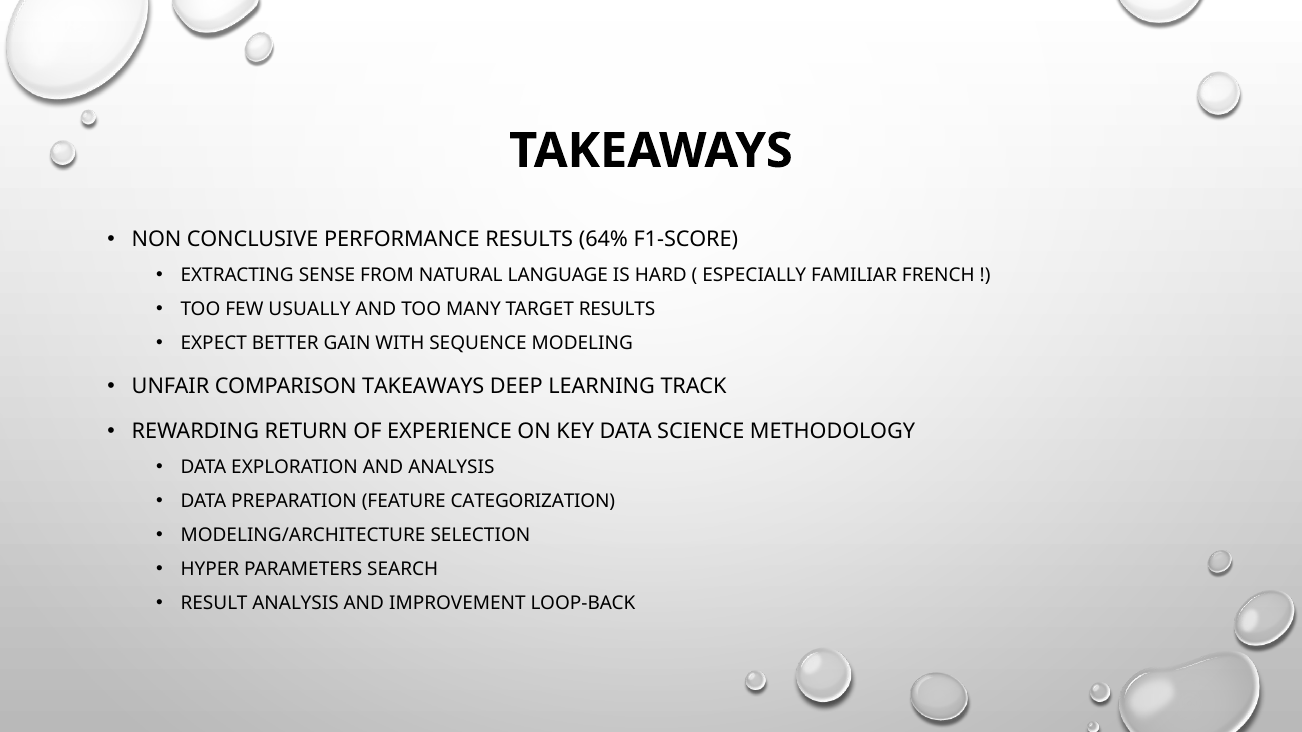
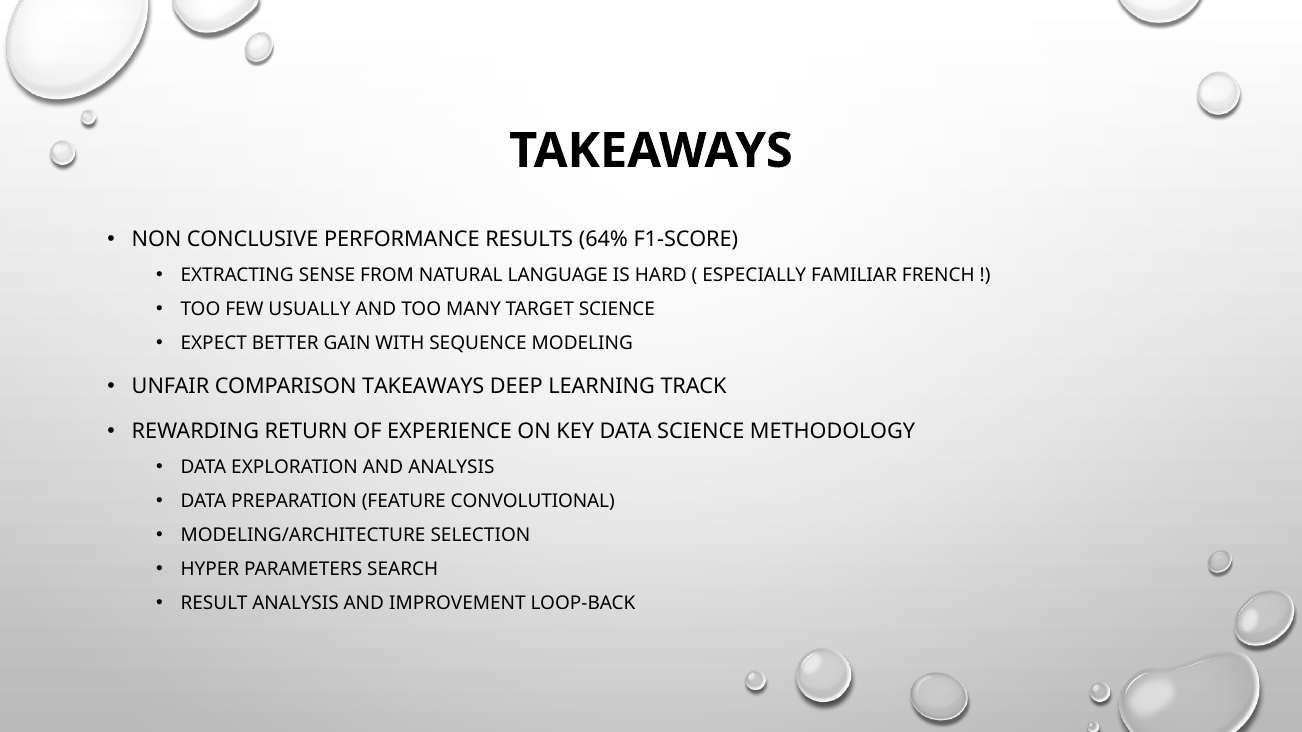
TARGET RESULTS: RESULTS -> SCIENCE (617, 309)
CATEGORIZATION: CATEGORIZATION -> CONVOLUTIONAL (533, 501)
